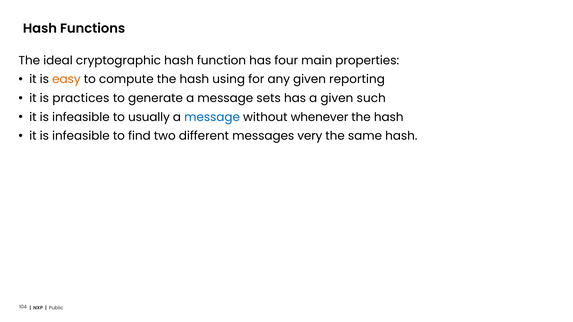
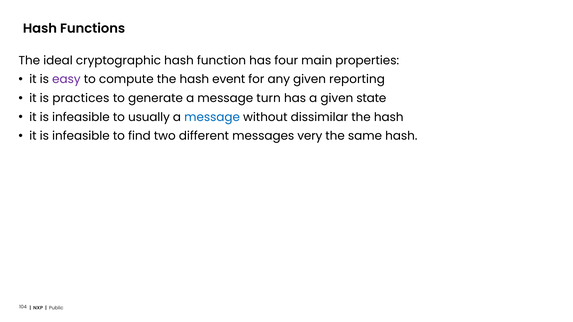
easy colour: orange -> purple (66, 79)
using: using -> event (229, 79)
sets: sets -> turn (269, 98)
such: such -> state (371, 98)
whenever: whenever -> dissimilar (319, 117)
